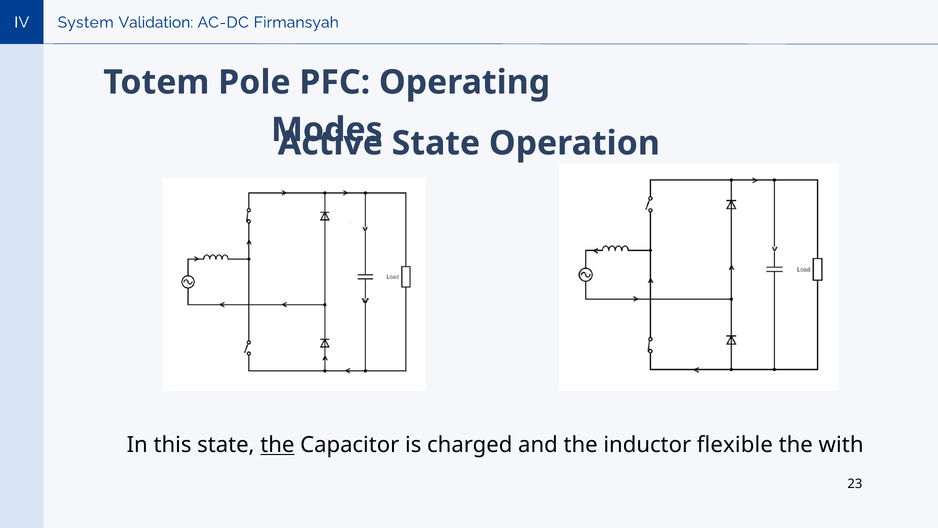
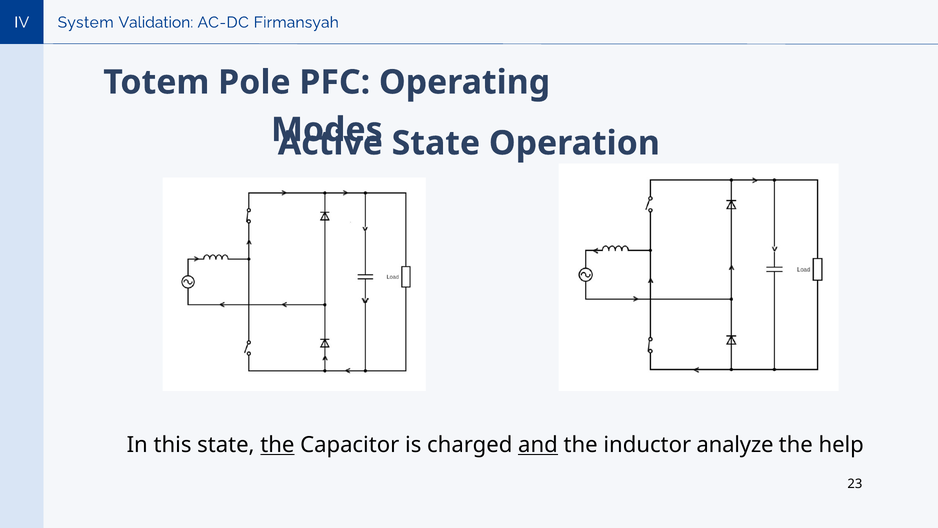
and underline: none -> present (538, 445)
flexible: flexible -> analyze (735, 445)
with: with -> help (841, 445)
